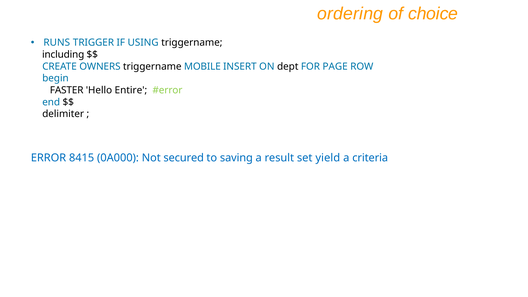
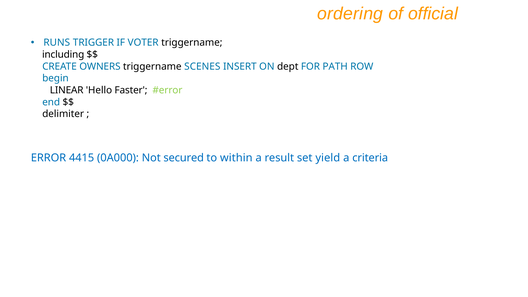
choice: choice -> official (433, 14)
USING: USING -> VOTER (143, 43)
MOBILE: MOBILE -> SCENES (202, 66)
PAGE: PAGE -> PATH (335, 66)
FASTER: FASTER -> LINEAR (67, 90)
Entire: Entire -> Faster (131, 90)
8415: 8415 -> 4415 (82, 158)
saving: saving -> within (236, 158)
